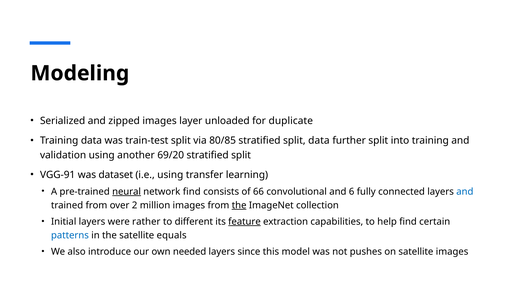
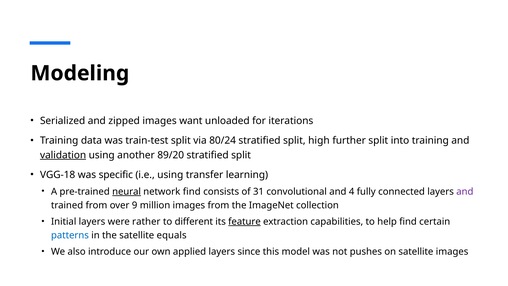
layer: layer -> want (191, 121)
duplicate: duplicate -> iterations (291, 121)
80/85: 80/85 -> 80/24 (223, 141)
split data: data -> high (319, 141)
validation underline: none -> present (63, 155)
69/20: 69/20 -> 89/20 (171, 155)
VGG-91: VGG-91 -> VGG-18 (58, 175)
dataset: dataset -> specific (116, 175)
66: 66 -> 31 (258, 191)
6: 6 -> 4 (352, 191)
and colour: blue -> purple (465, 191)
2: 2 -> 9 (135, 205)
the underline: present -> none (239, 205)
needed: needed -> applied (190, 251)
